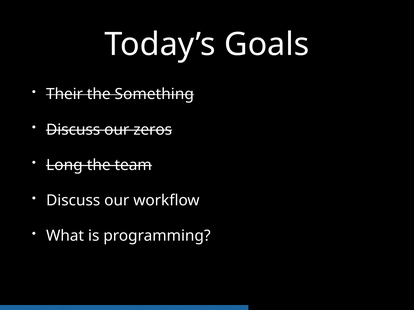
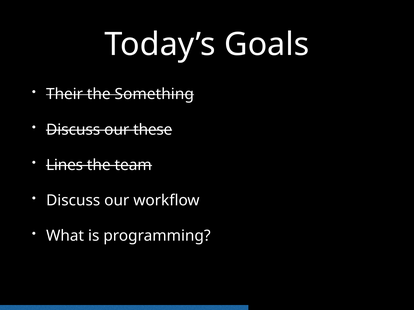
zeros: zeros -> these (153, 130)
Long: Long -> Lines (65, 165)
